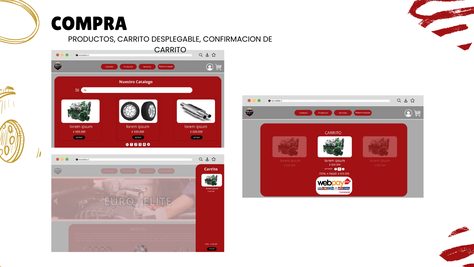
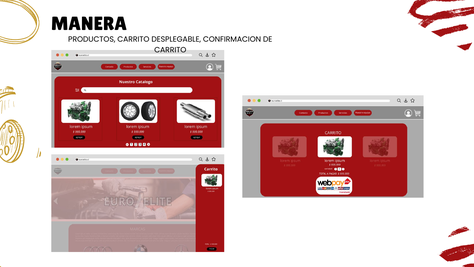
COMPRA: COMPRA -> MANERA (89, 24)
